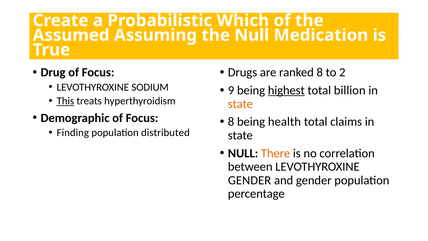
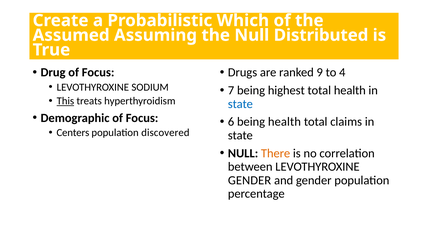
Medication: Medication -> Distributed (321, 35)
ranked 8: 8 -> 9 (320, 72)
2: 2 -> 4 (342, 72)
9: 9 -> 7 (231, 90)
highest underline: present -> none (286, 90)
total billion: billion -> health (350, 90)
state colour: orange -> blue (240, 104)
8: 8 -> 6 (231, 122)
Finding: Finding -> Centers (73, 133)
distributed: distributed -> discovered (165, 133)
